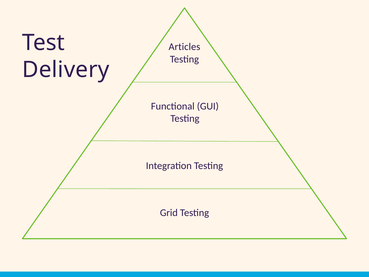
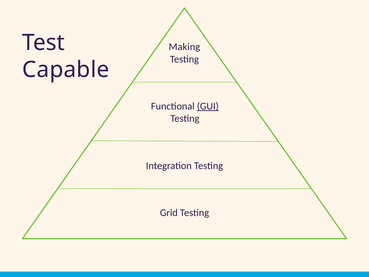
Articles: Articles -> Making (184, 47)
Delivery: Delivery -> Capable (66, 70)
GUI underline: none -> present (208, 106)
